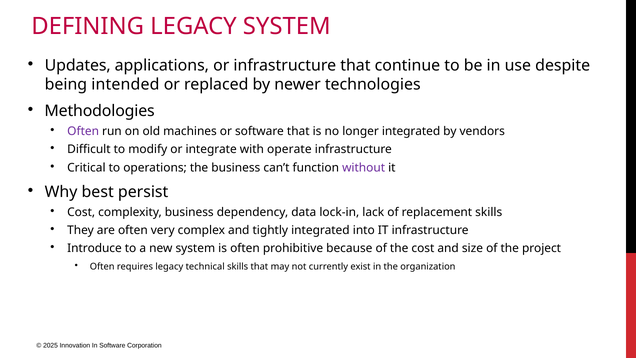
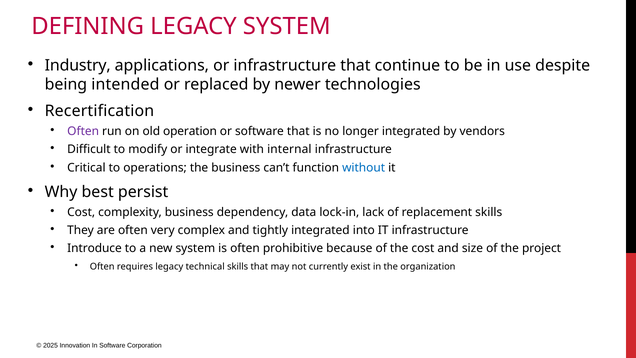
Updates: Updates -> Industry (78, 65)
Methodologies: Methodologies -> Recertification (99, 111)
machines: machines -> operation (190, 131)
operate: operate -> internal (289, 149)
without colour: purple -> blue (364, 167)
